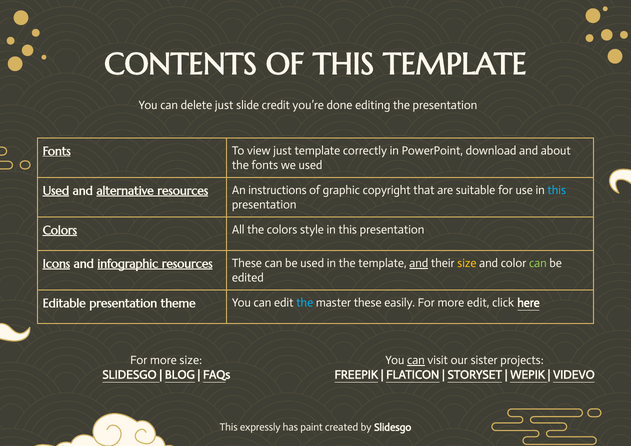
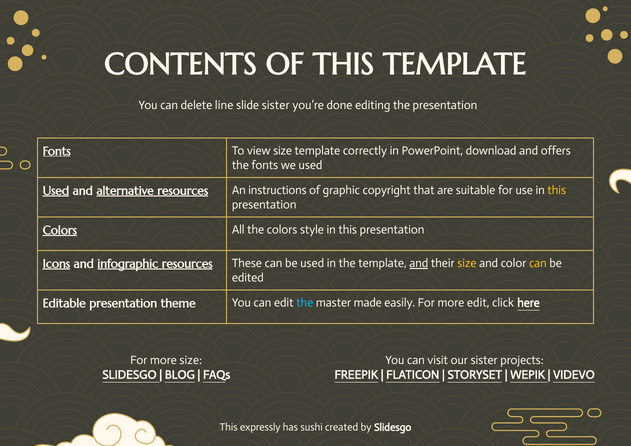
delete just: just -> line (224, 105)
slide credit: credit -> sister (276, 105)
view just: just -> size (283, 151)
about: about -> offers (556, 151)
this colour: light blue -> yellow (557, 190)
can colour: light green -> yellow (538, 263)
master these: these -> made (368, 303)
can underline: present -> none (416, 360)
paint: paint -> sushi (312, 427)
